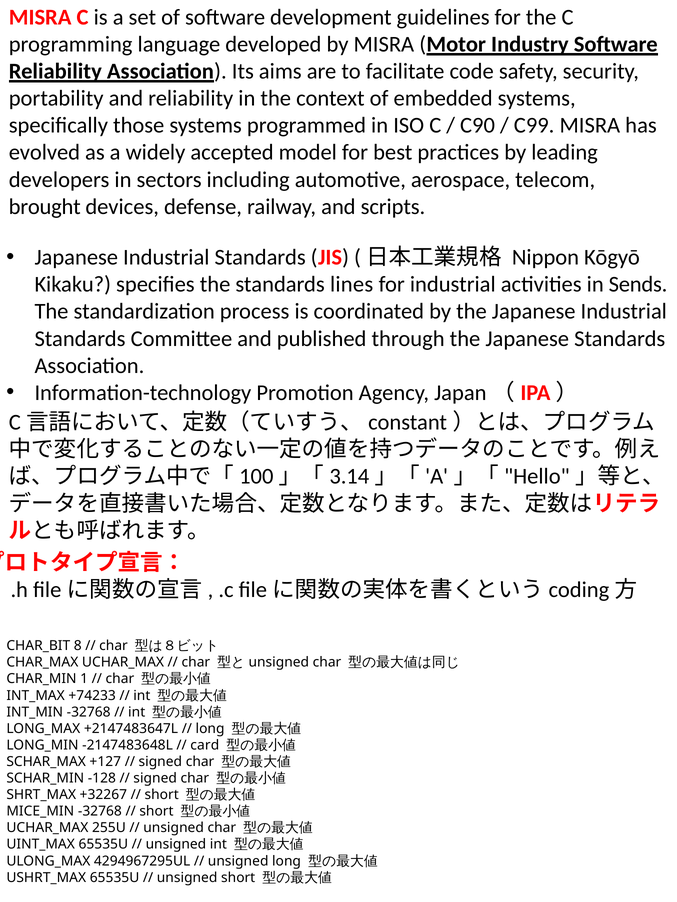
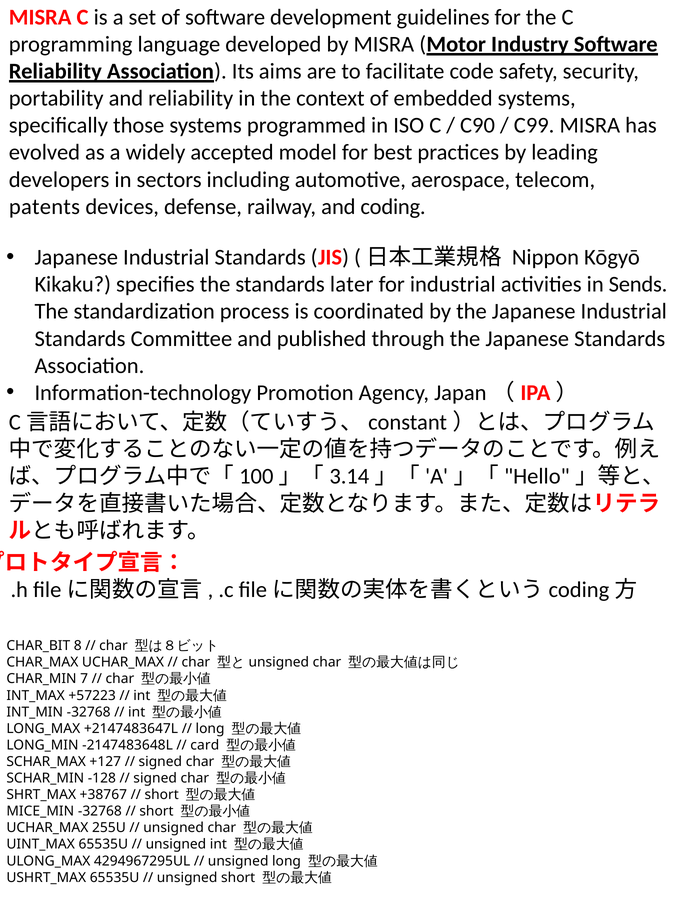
brought: brought -> patents (44, 207)
scripts: scripts -> coding (393, 207)
lines: lines -> later (352, 285)
1: 1 -> 7 (84, 679)
+74233: +74233 -> +57223 (92, 696)
+32267: +32267 -> +38767 (103, 795)
